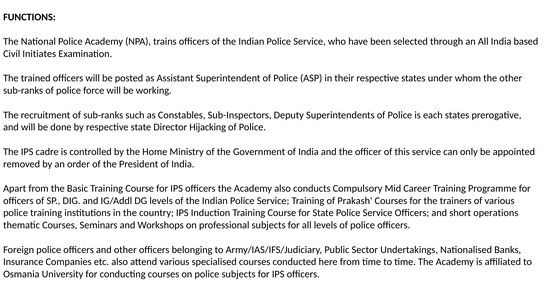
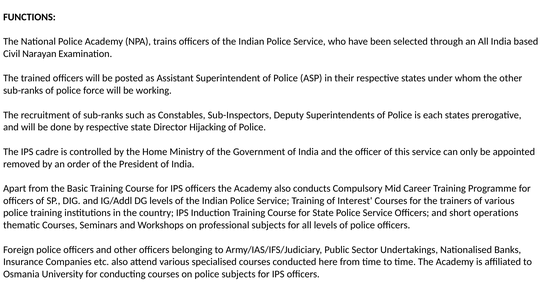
Initiates: Initiates -> Narayan (39, 54)
Prakash: Prakash -> Interest (355, 201)
